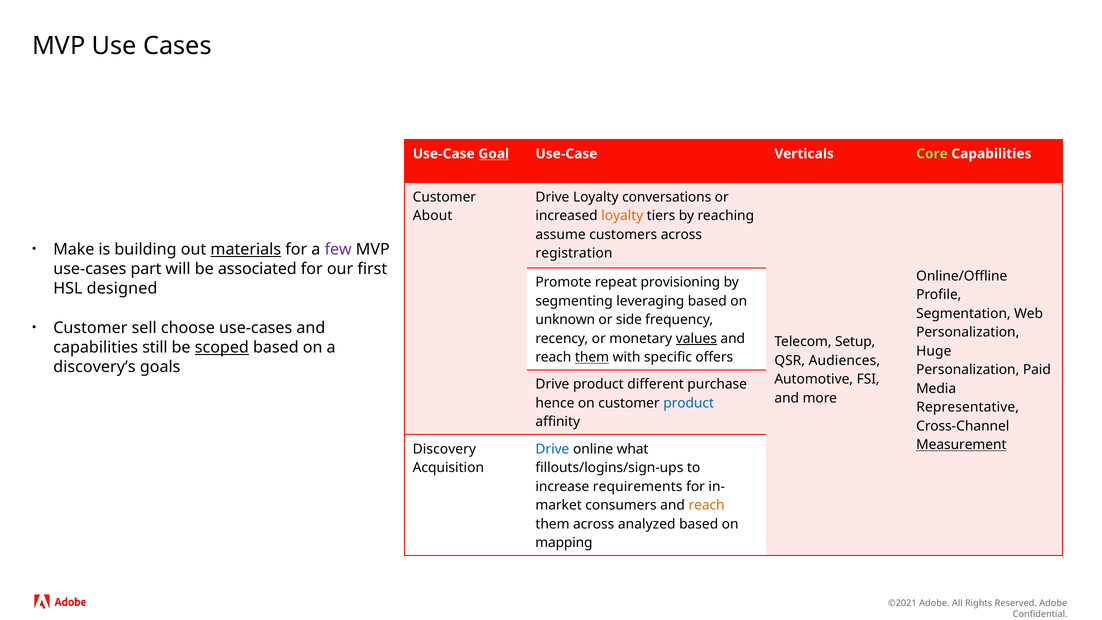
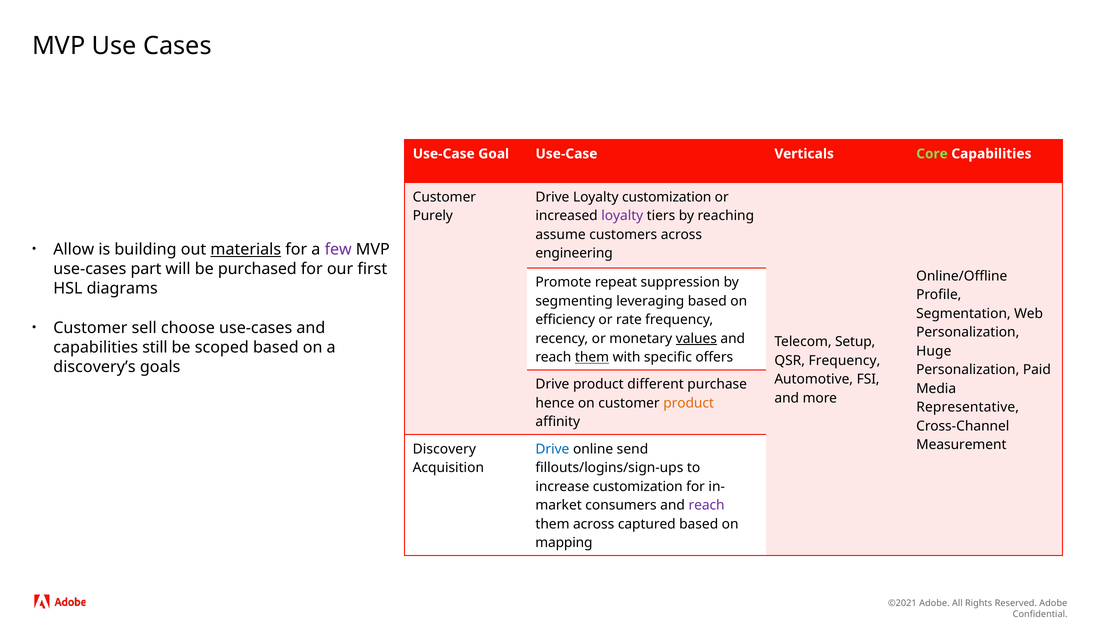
Goal underline: present -> none (494, 154)
Loyalty conversations: conversations -> customization (667, 197)
About: About -> Purely (433, 216)
loyalty colour: orange -> purple (622, 216)
Make: Make -> Allow (74, 250)
registration: registration -> engineering (574, 253)
associated: associated -> purchased (257, 269)
provisioning: provisioning -> suppression (680, 282)
designed: designed -> diagrams (122, 288)
unknown: unknown -> efficiency (565, 320)
side: side -> rate (629, 320)
scoped underline: present -> none (222, 347)
QSR Audiences: Audiences -> Frequency (844, 360)
product colour: blue -> orange (689, 403)
Measurement underline: present -> none (961, 445)
what: what -> send (632, 449)
increase requirements: requirements -> customization (638, 486)
reach colour: orange -> purple (707, 505)
analyzed: analyzed -> captured (647, 524)
